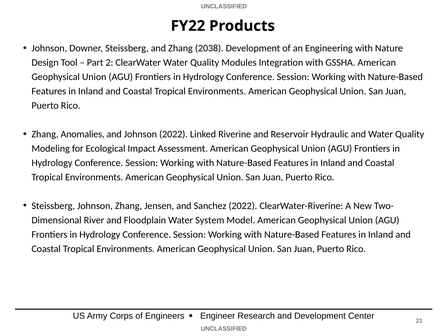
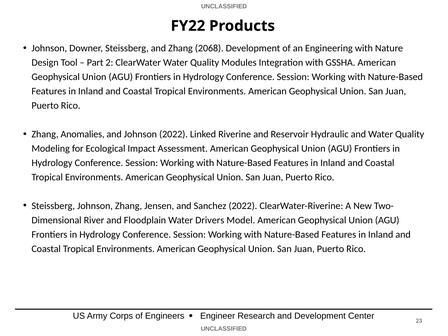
2038: 2038 -> 2068 (209, 48)
System: System -> Drivers (210, 220)
